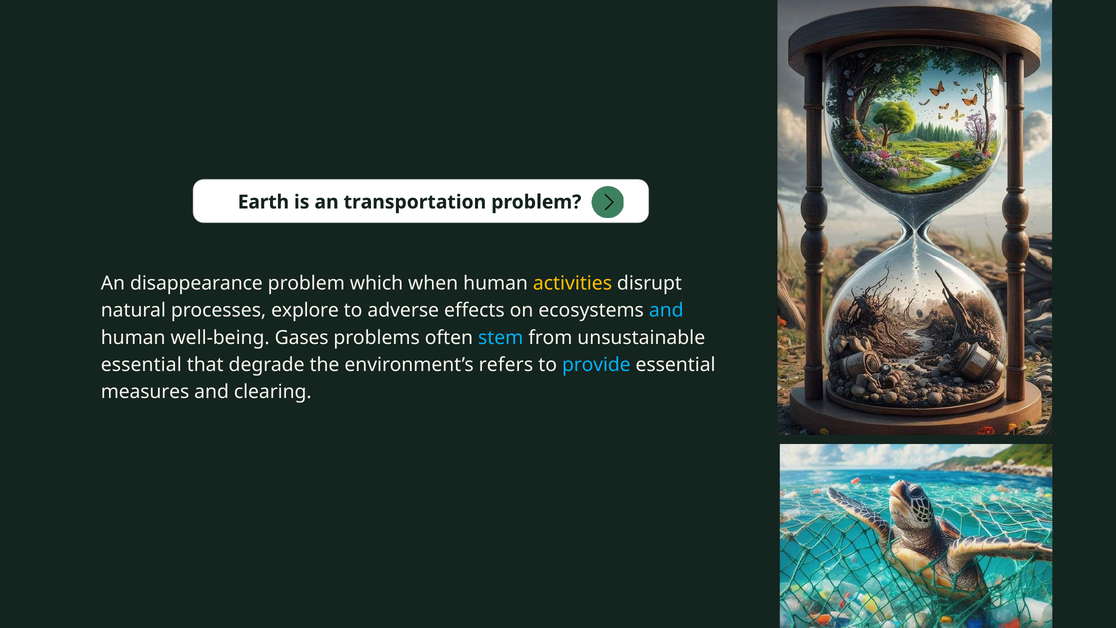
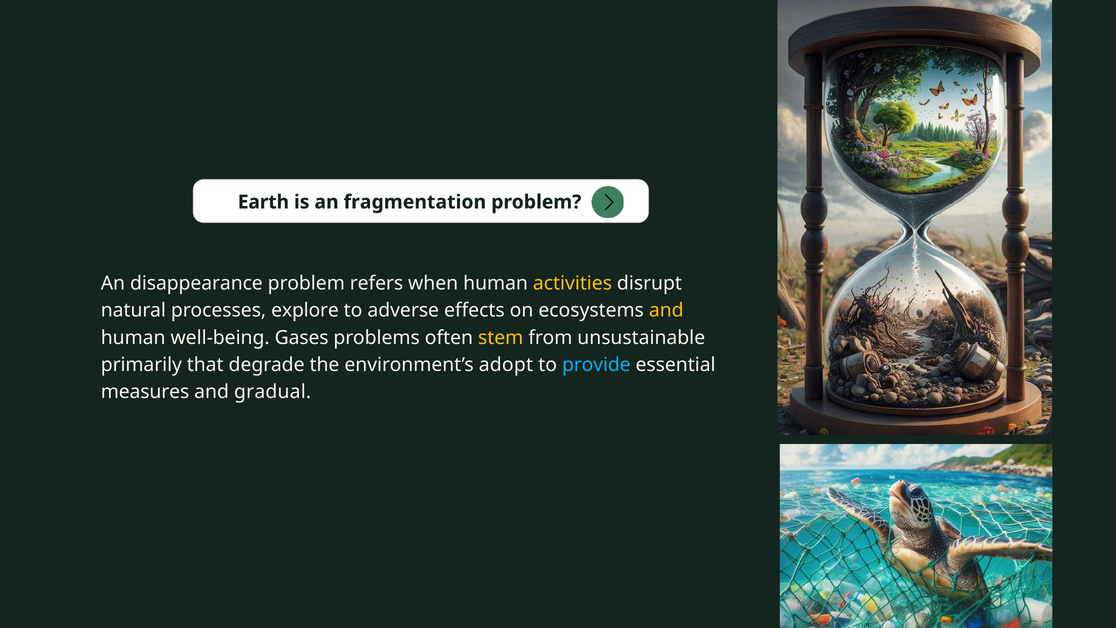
transportation: transportation -> fragmentation (415, 202)
which: which -> refers (377, 283)
and colour: light blue -> yellow (666, 310)
stem colour: light blue -> yellow (501, 338)
essential: essential -> primarily (141, 365)
refers: refers -> adopt (506, 365)
clearing: clearing -> gradual (273, 392)
